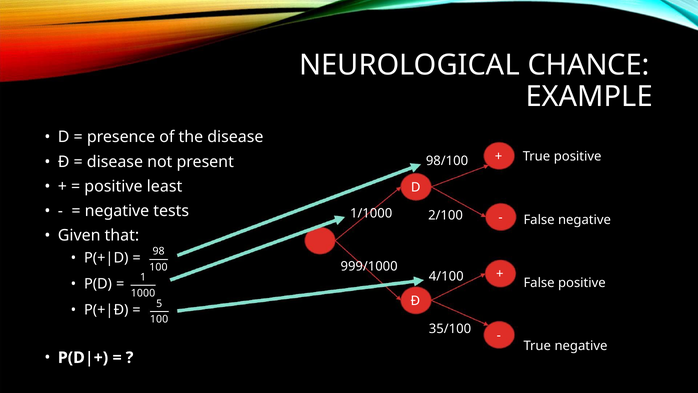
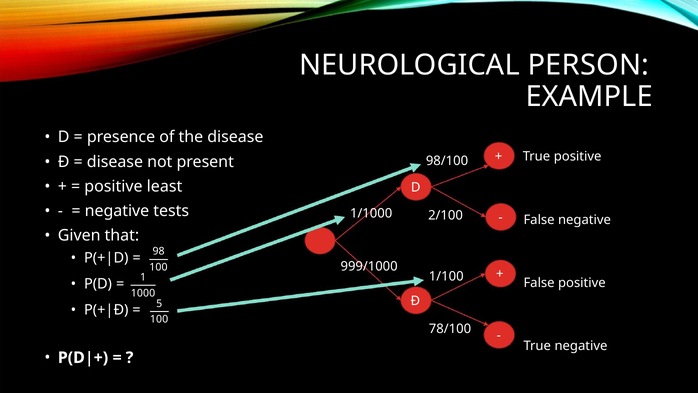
CHANCE: CHANCE -> PERSON (588, 65)
4/100: 4/100 -> 1/100 (446, 276)
35/100: 35/100 -> 78/100 (450, 328)
